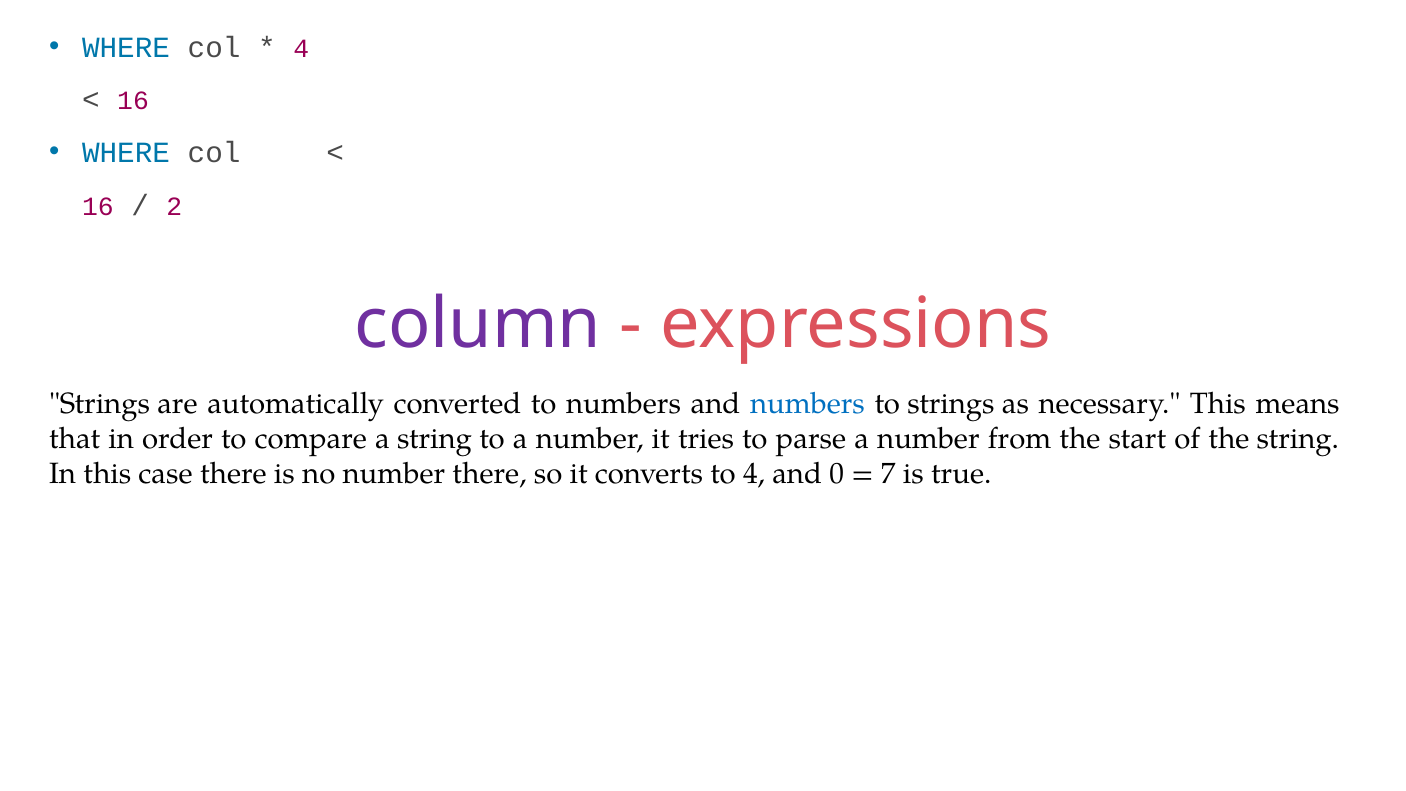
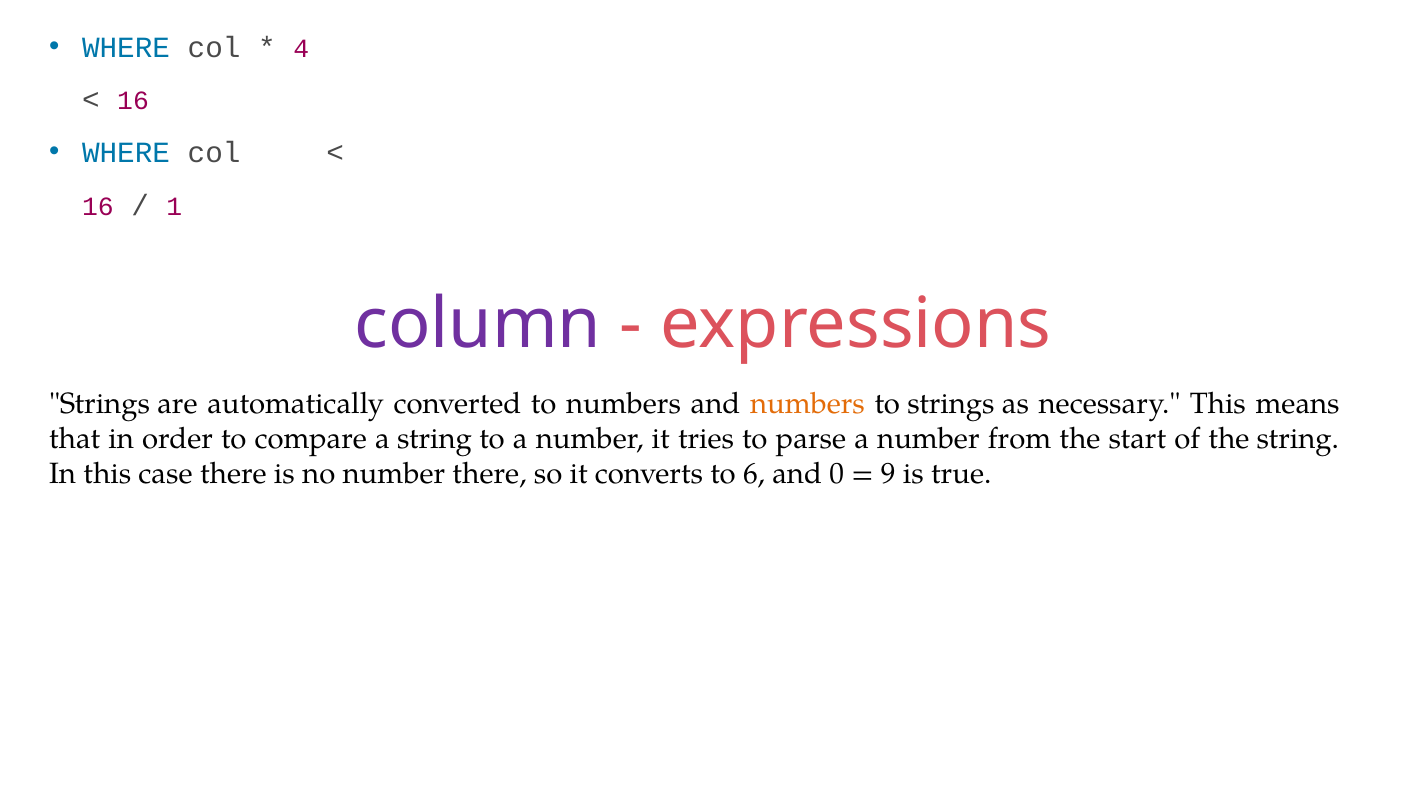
2: 2 -> 1 (174, 207)
numbers colour: blue -> orange (807, 404)
to 4: 4 -> 6 (754, 474)
7: 7 -> 9 (888, 474)
